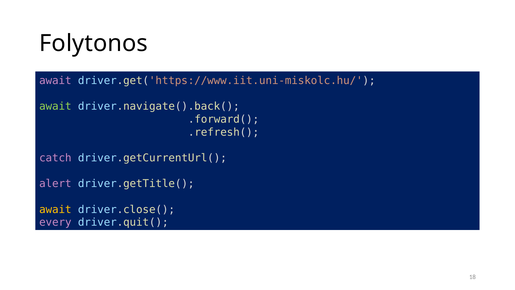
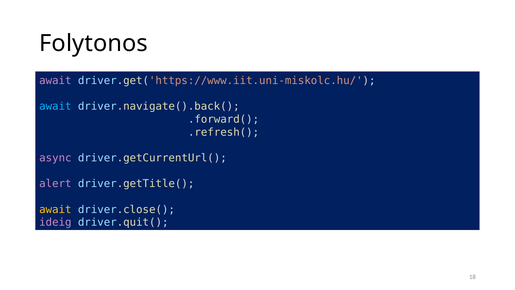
await colour: light green -> light blue (55, 106)
catch: catch -> async (55, 158)
every: every -> ideig (55, 222)
